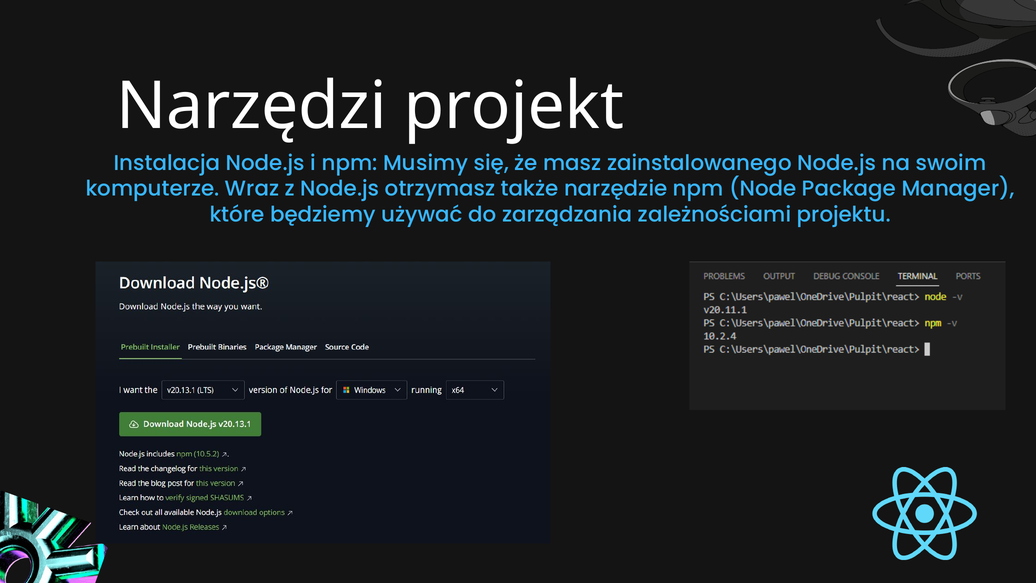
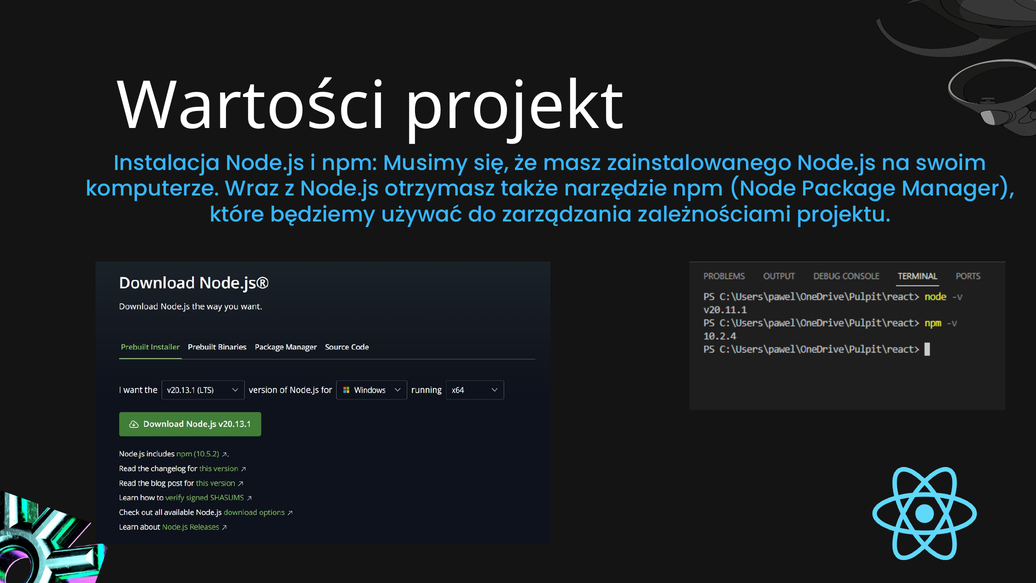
Narzędzi: Narzędzi -> Wartości (251, 106)
